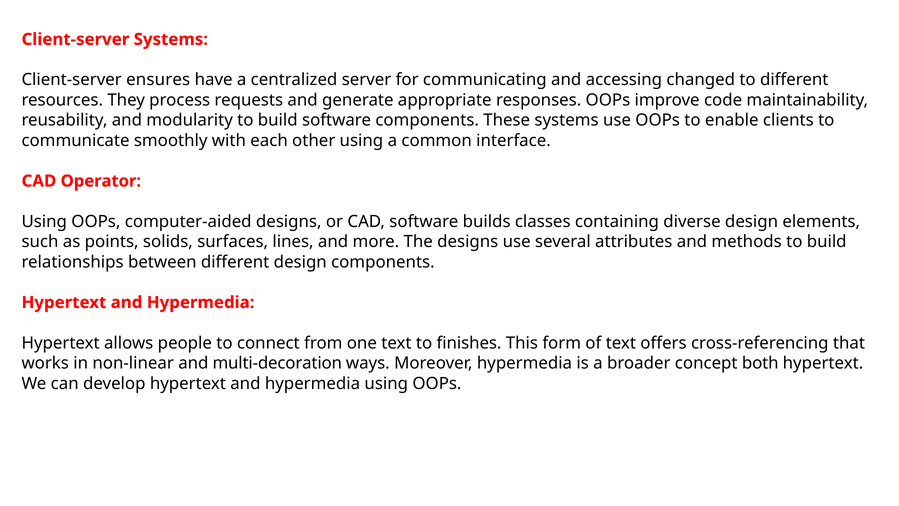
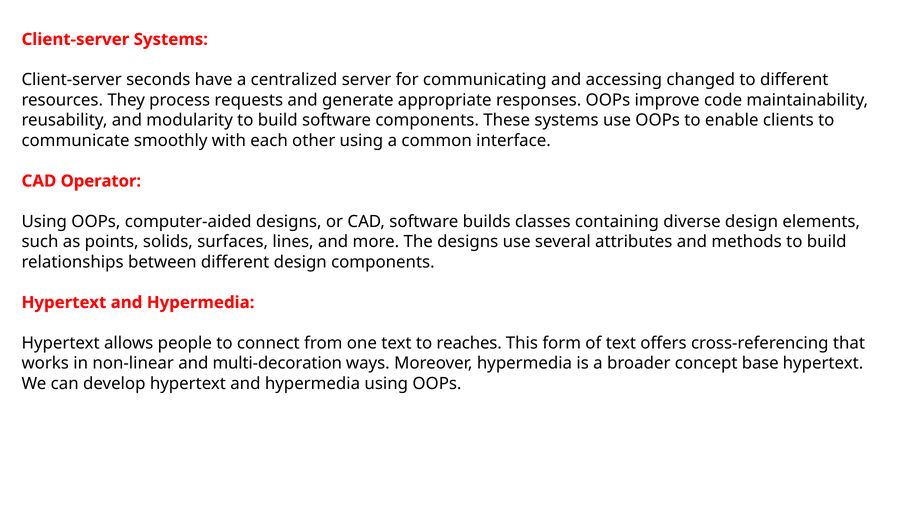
ensures: ensures -> seconds (158, 80)
finishes: finishes -> reaches (469, 343)
both: both -> base (760, 363)
